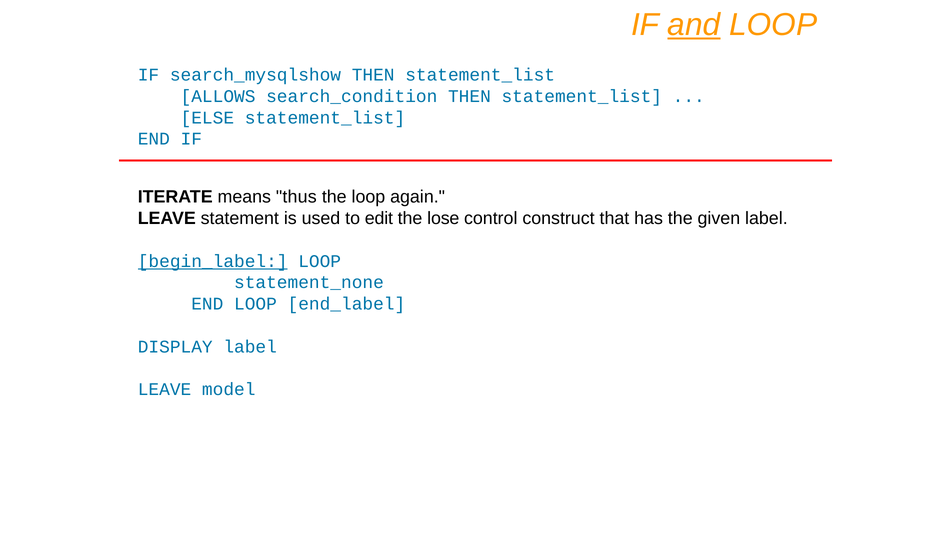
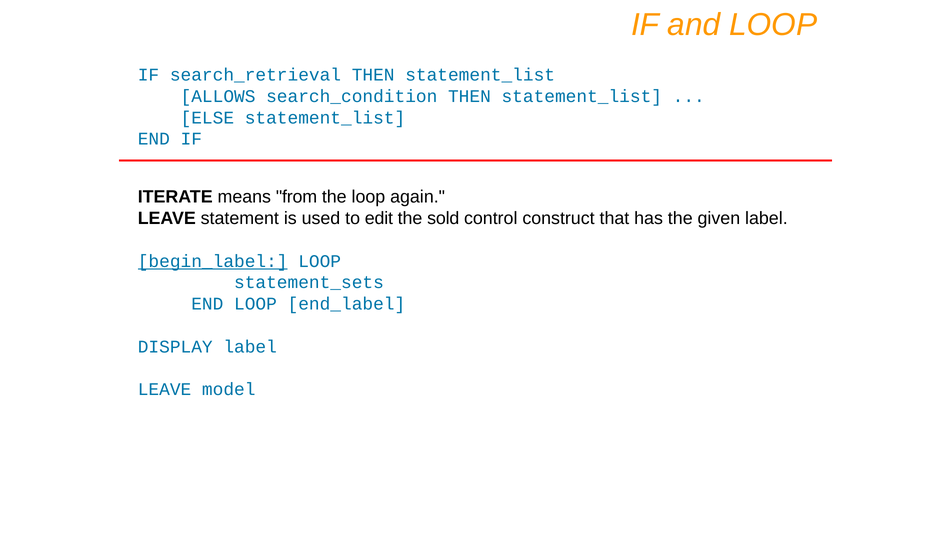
and underline: present -> none (694, 25)
search_mysqlshow: search_mysqlshow -> search_retrieval (255, 75)
thus: thus -> from (297, 197)
lose: lose -> sold (443, 218)
statement_none: statement_none -> statement_sets (309, 283)
